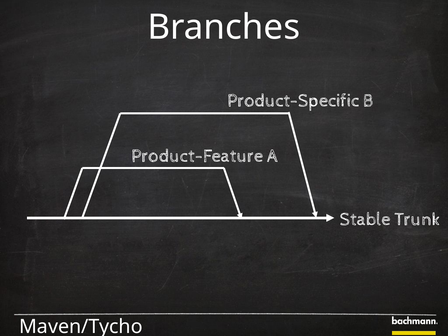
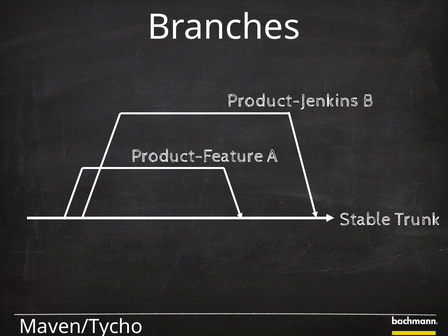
Product-Specific: Product-Specific -> Product-Jenkins (293, 100)
